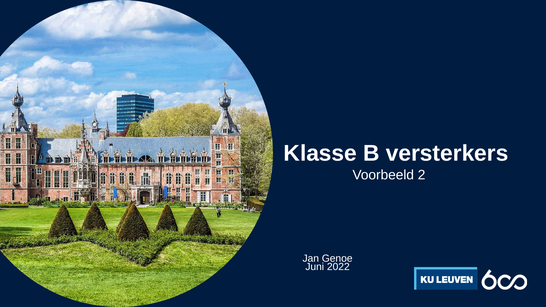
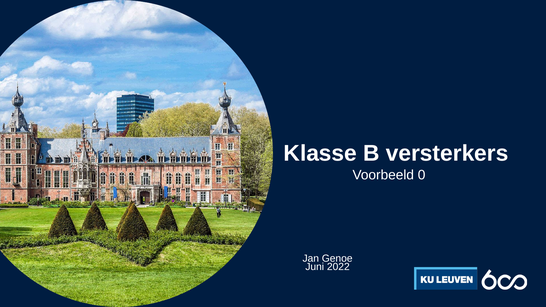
2: 2 -> 0 (422, 175)
